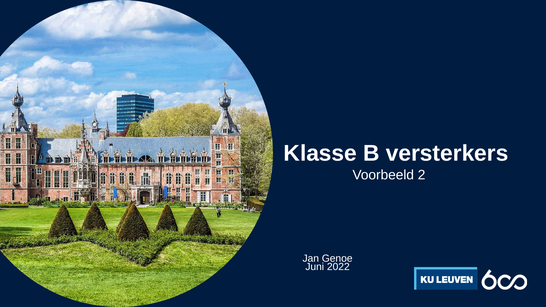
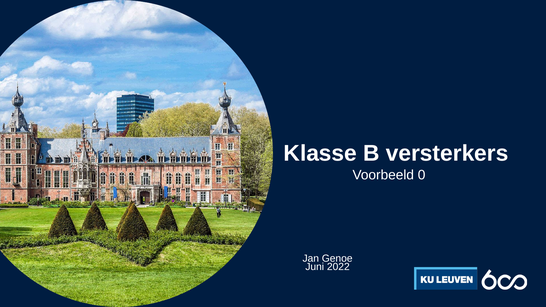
2: 2 -> 0 (422, 175)
